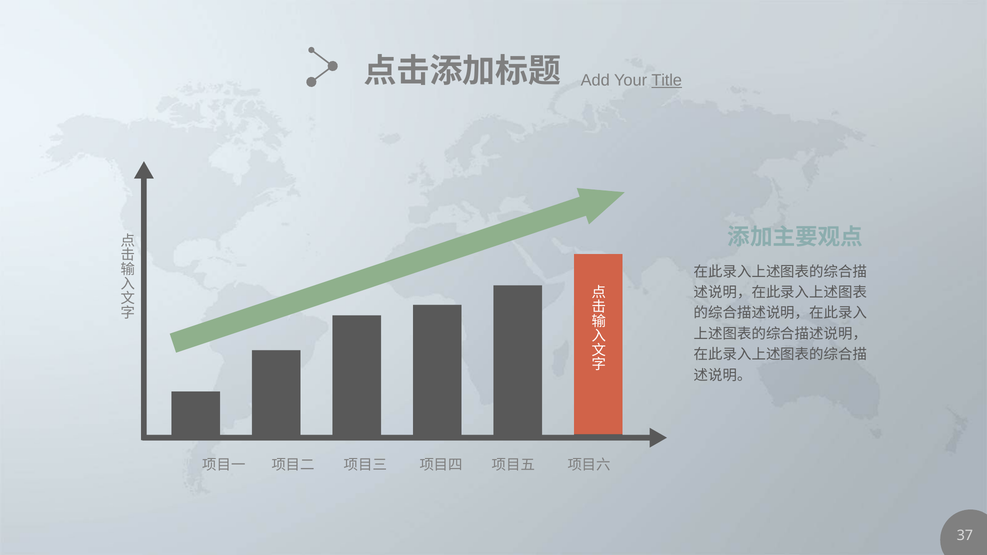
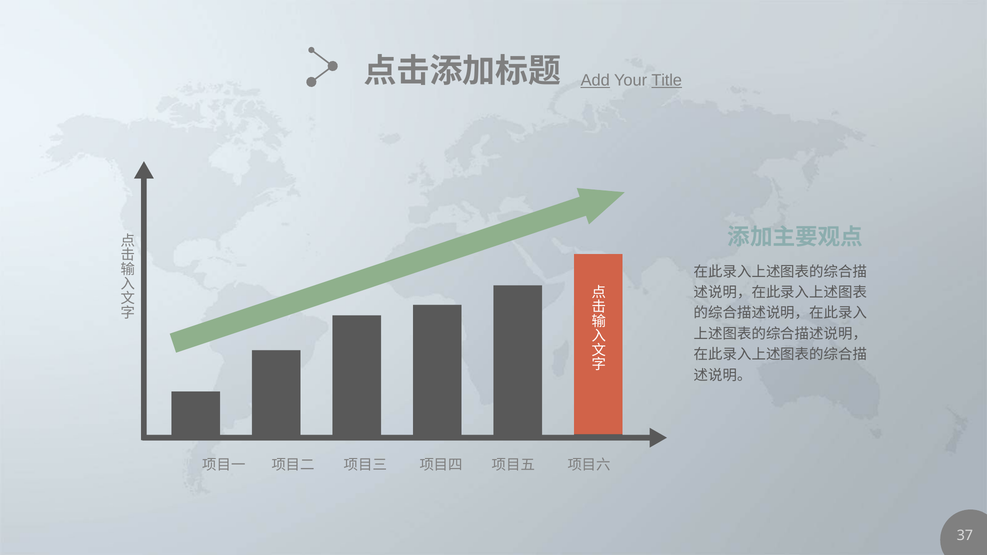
Add underline: none -> present (595, 80)
